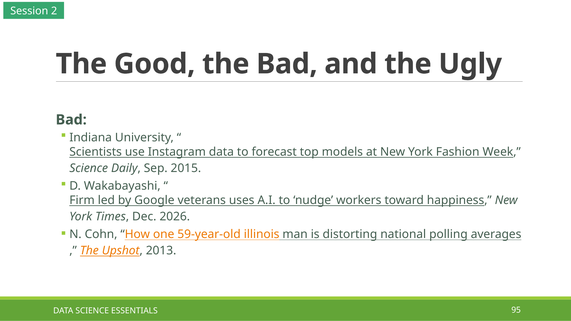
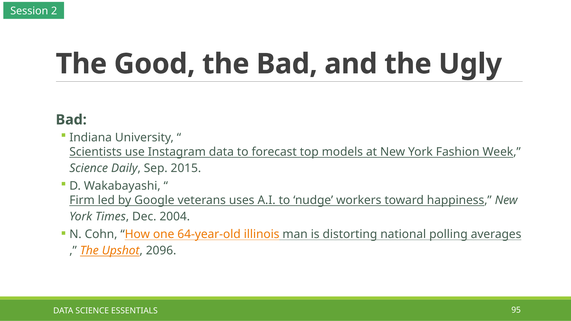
2026: 2026 -> 2004 (175, 217)
59-year-old: 59-year-old -> 64-year-old (209, 235)
2013: 2013 -> 2096 (161, 251)
